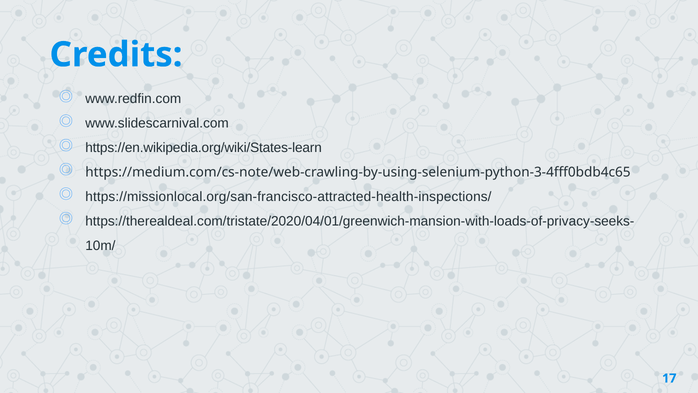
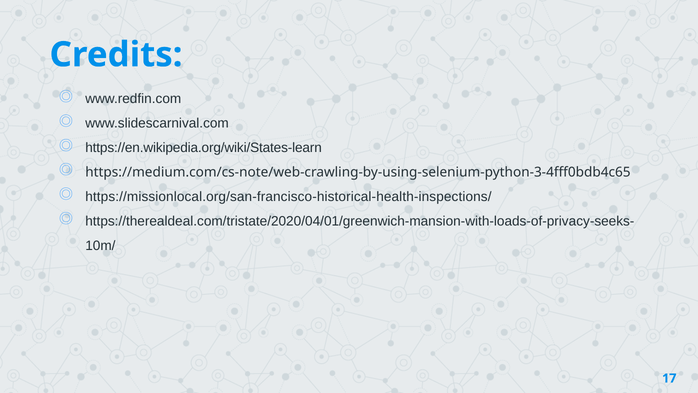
https://missionlocal.org/san-francisco-attracted-health-inspections/: https://missionlocal.org/san-francisco-attracted-health-inspections/ -> https://missionlocal.org/san-francisco-historical-health-inspections/ (288, 196)
